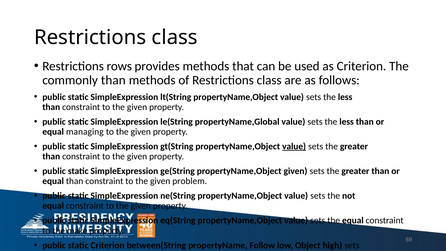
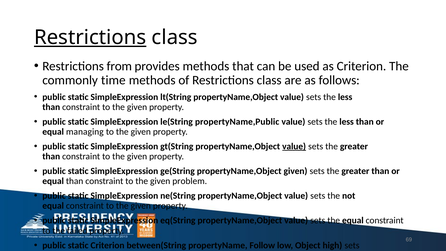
Restrictions underline: none -> present (90, 37)
rows: rows -> from (119, 66)
commonly than: than -> time (113, 80)
propertyName,Global: propertyName,Global -> propertyName,Public (237, 122)
make: make -> failed (77, 231)
